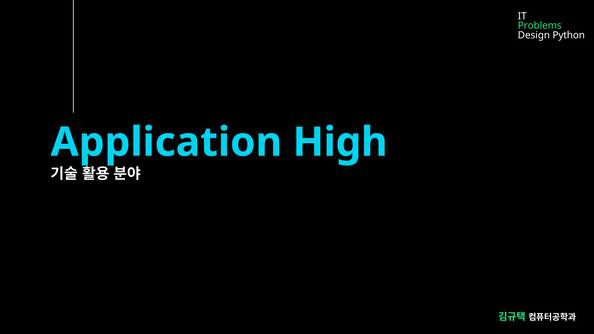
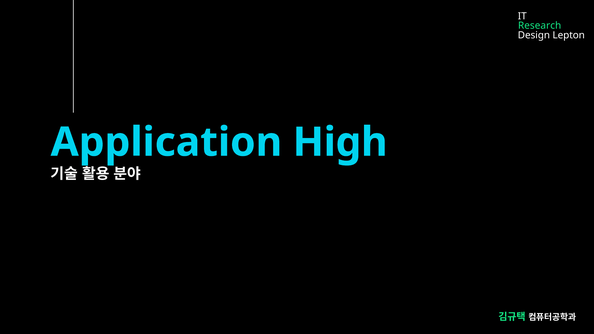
Problems: Problems -> Research (540, 26)
Python: Python -> Lepton (569, 35)
